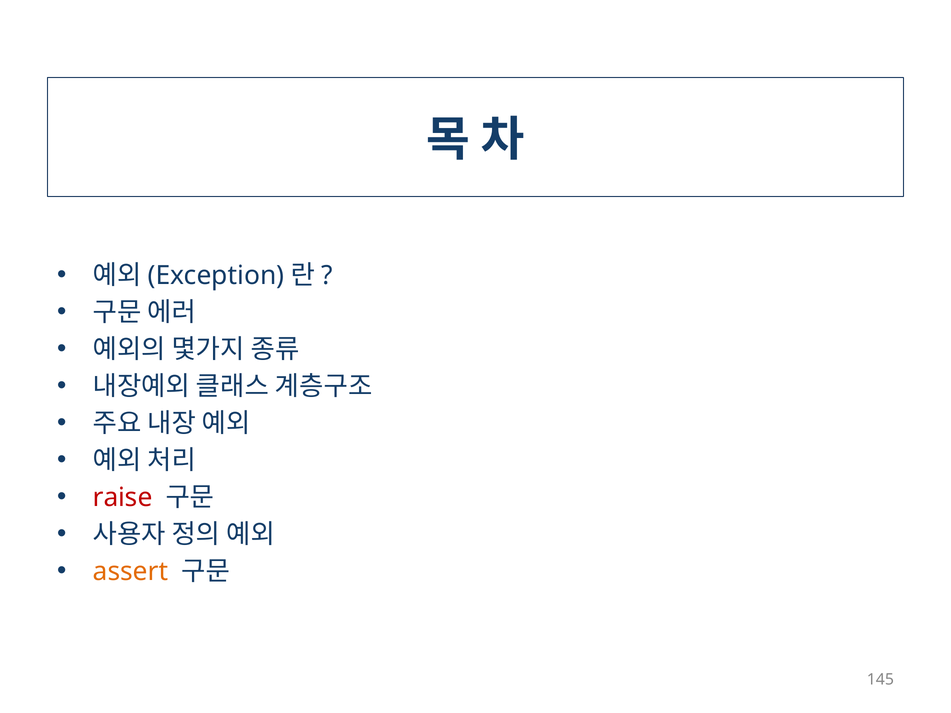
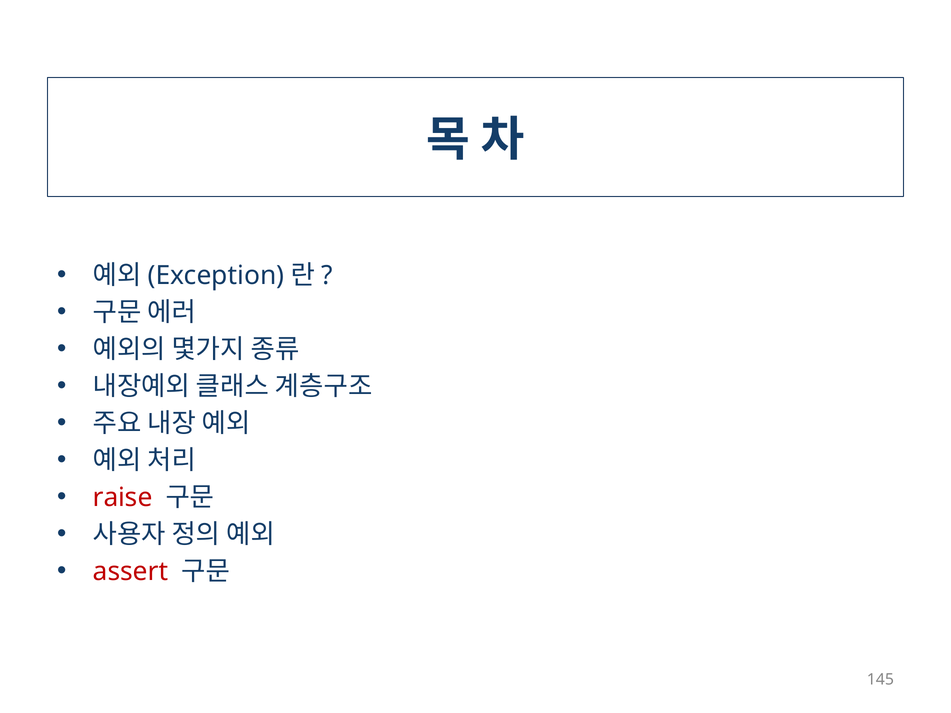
assert colour: orange -> red (130, 572)
